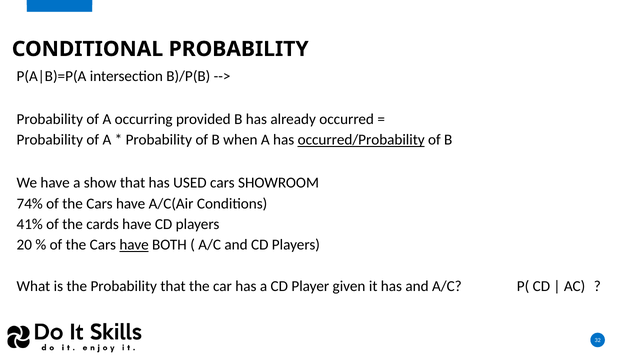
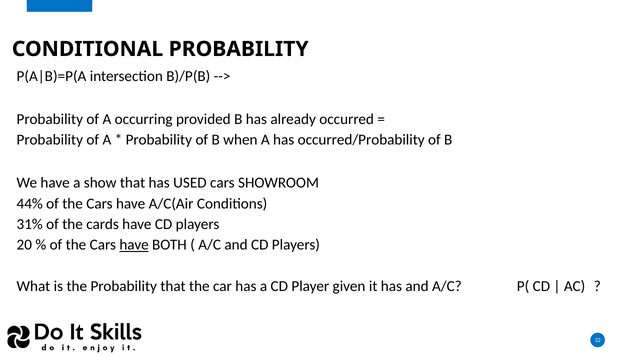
occurred/Probability underline: present -> none (361, 140)
74%: 74% -> 44% (30, 204)
41%: 41% -> 31% (30, 224)
